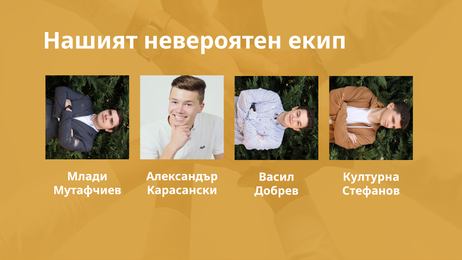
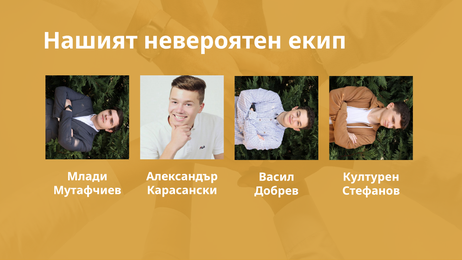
Културна: Културна -> Културен (371, 177)
